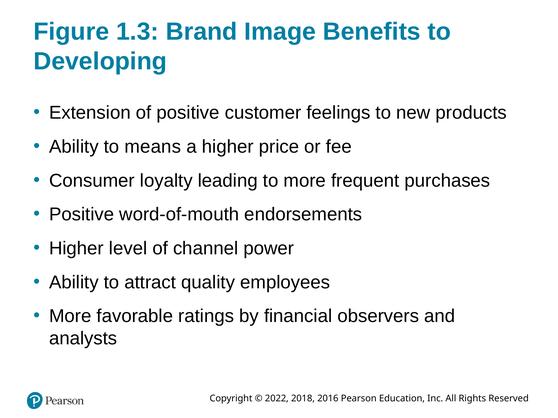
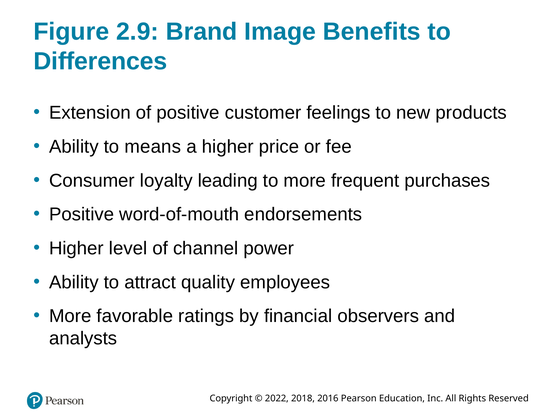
1.3: 1.3 -> 2.9 (138, 32)
Developing: Developing -> Differences (100, 61)
